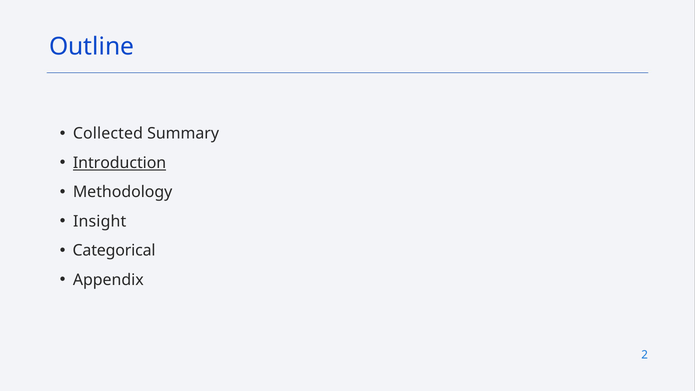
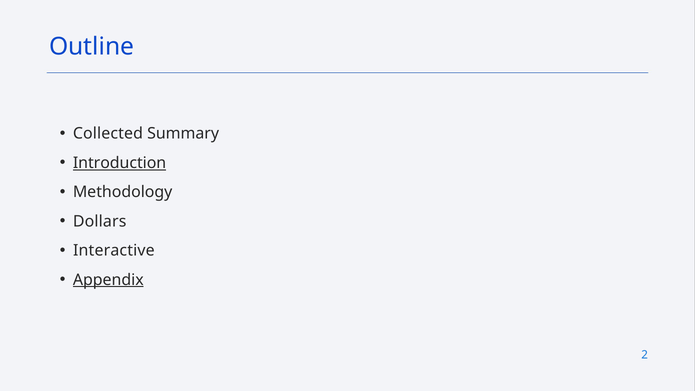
Insight: Insight -> Dollars (100, 221)
Categorical: Categorical -> Interactive (114, 251)
Appendix underline: none -> present (108, 280)
